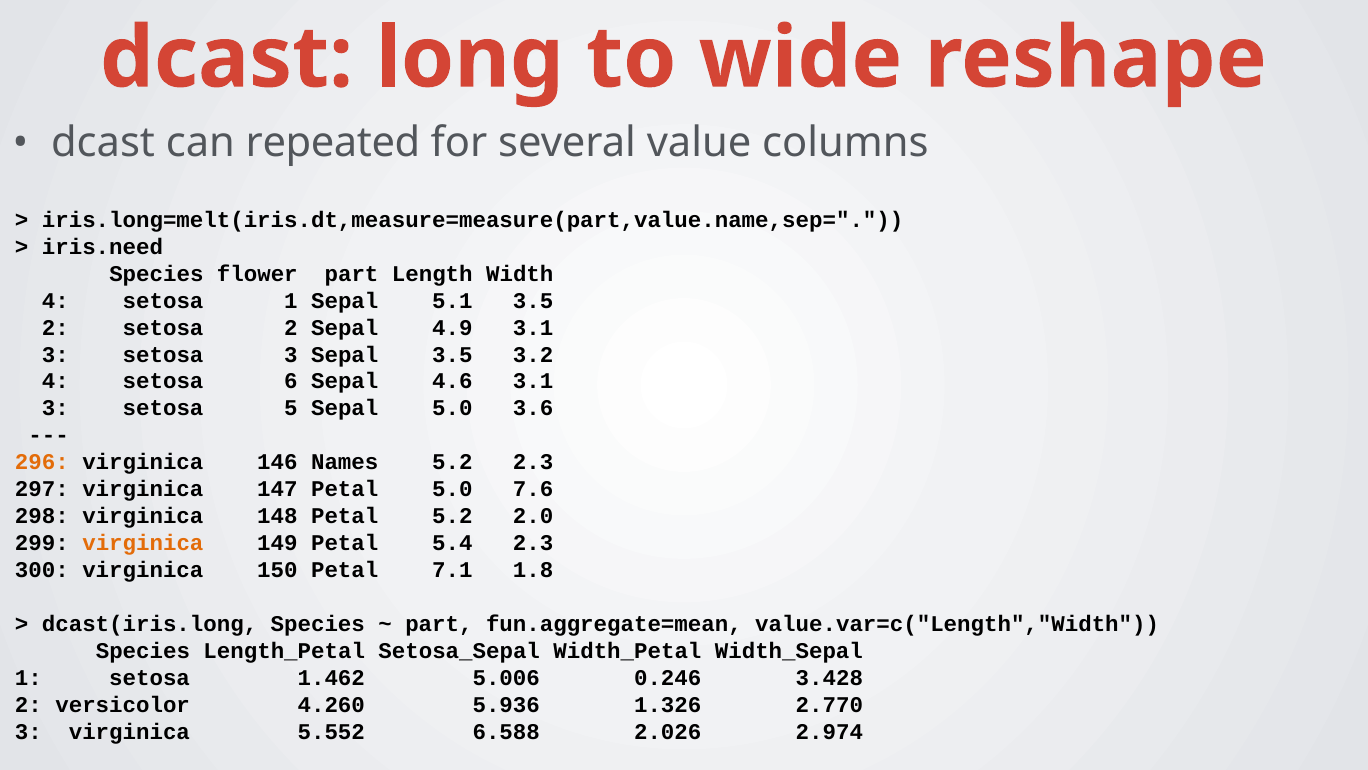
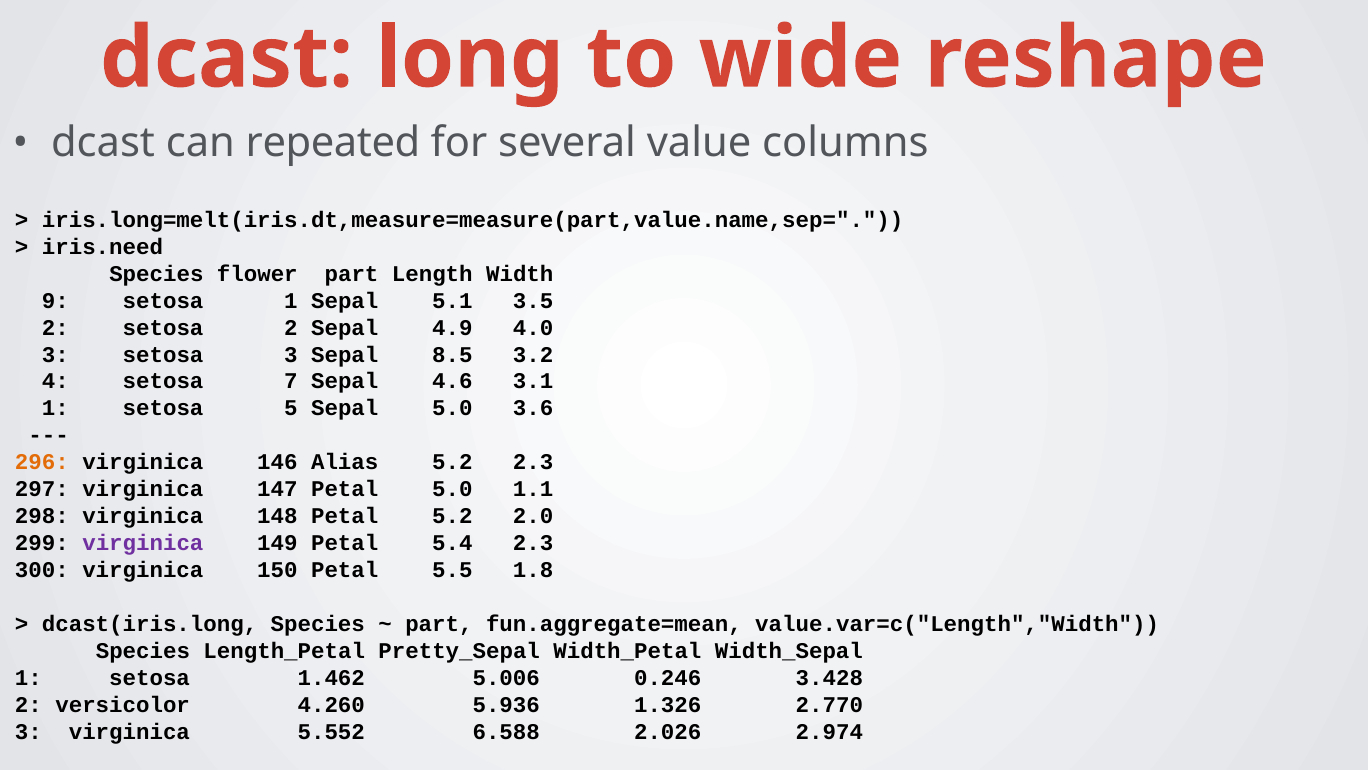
4: 4 -> 9 (55, 301)
4.9 3.1: 3.1 -> 4.0 (533, 327)
Sepal 3.5: 3.5 -> 8.5 (452, 354)
6: 6 -> 7 (291, 381)
3: 3 -> 1 (55, 408)
Names: Names -> Alias (345, 462)
7.6: 7.6 -> 1.1 (533, 489)
virginica colour: orange -> purple (143, 543)
7.1: 7.1 -> 5.5 (452, 570)
Setosa_Sepal: Setosa_Sepal -> Pretty_Sepal (459, 651)
